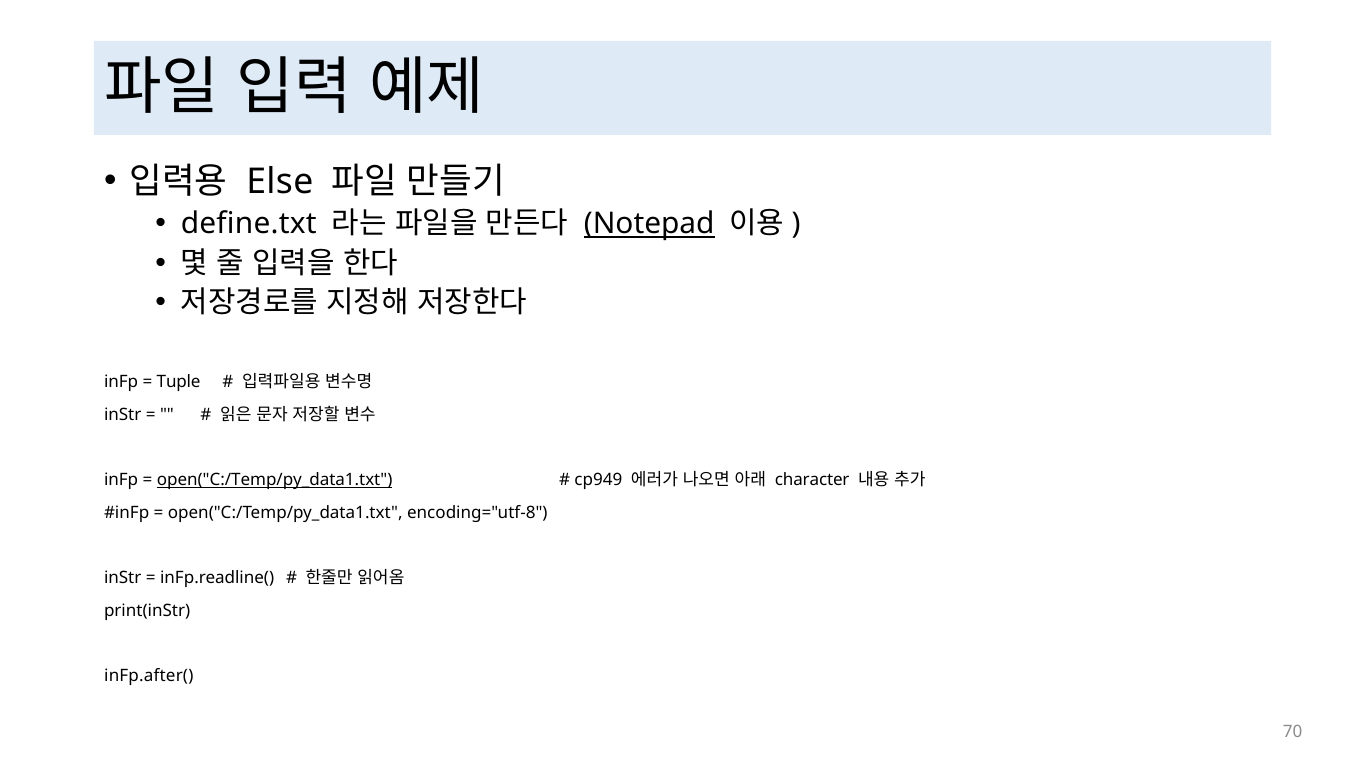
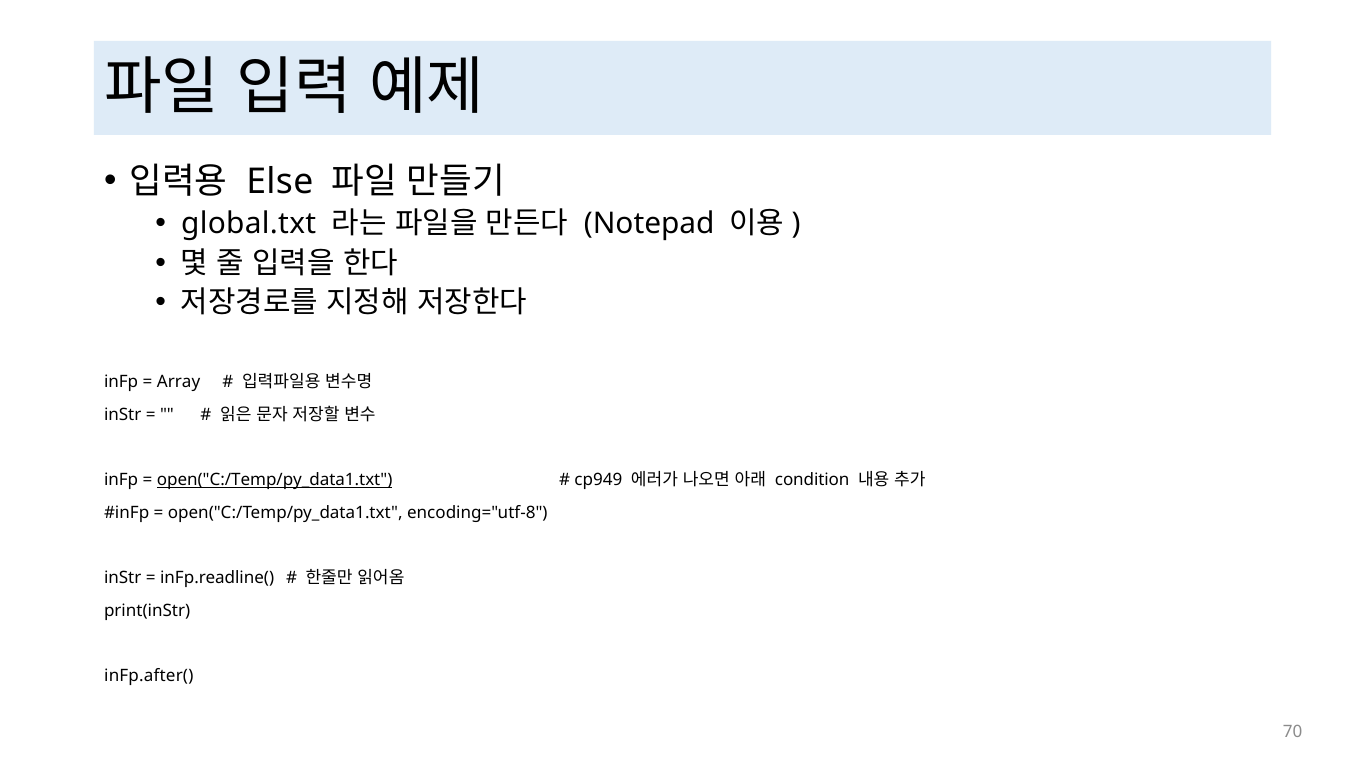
define.txt: define.txt -> global.txt (249, 224)
Notepad underline: present -> none (649, 224)
Tuple: Tuple -> Array (179, 382)
character: character -> condition (812, 480)
